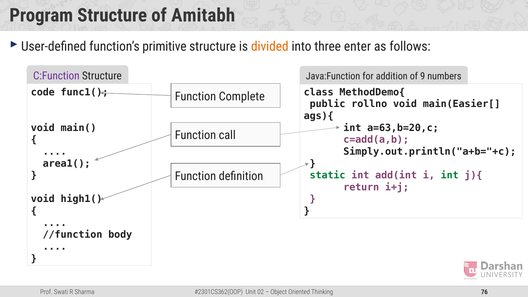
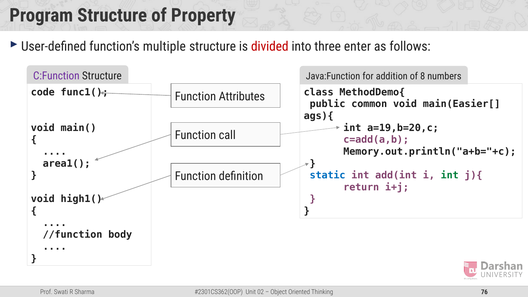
Amitabh: Amitabh -> Property (203, 15)
primitive: primitive -> multiple (164, 46)
divided colour: orange -> red (270, 46)
9: 9 -> 8 (423, 76)
Complete: Complete -> Attributes (242, 96)
rollno: rollno -> common (369, 104)
a=63,b=20,c: a=63,b=20,c -> a=19,b=20,c (403, 128)
Simply.out.println("a+b="+c: Simply.out.println("a+b="+c -> Memory.out.println("a+b="+c (430, 152)
static colour: green -> blue (328, 175)
